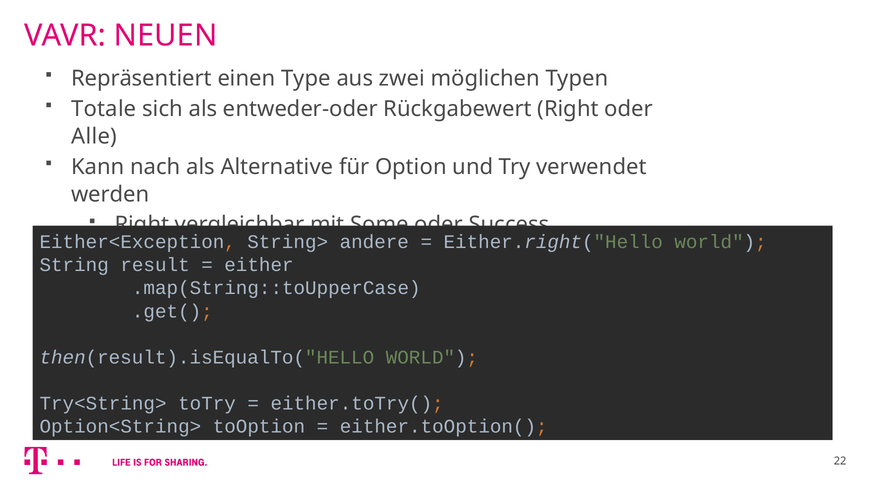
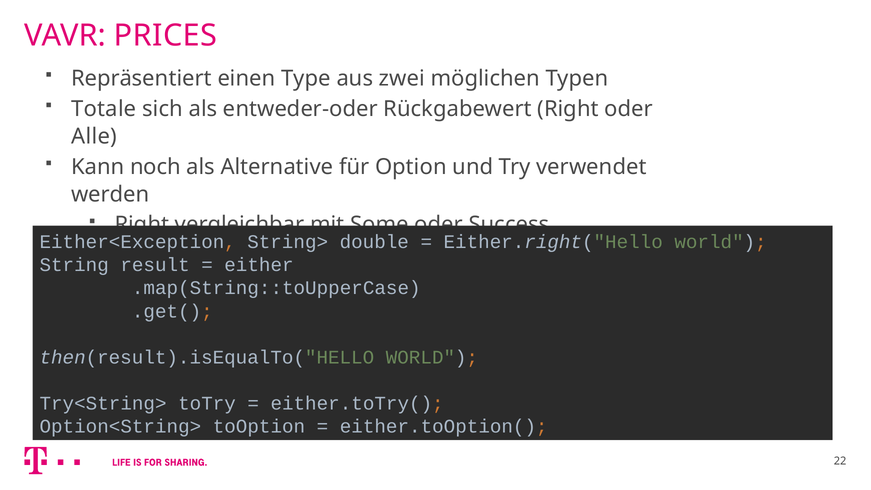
NEUEN: NEUEN -> PRICES (166, 35)
nach: nach -> noch (155, 167)
andere: andere -> double (374, 242)
